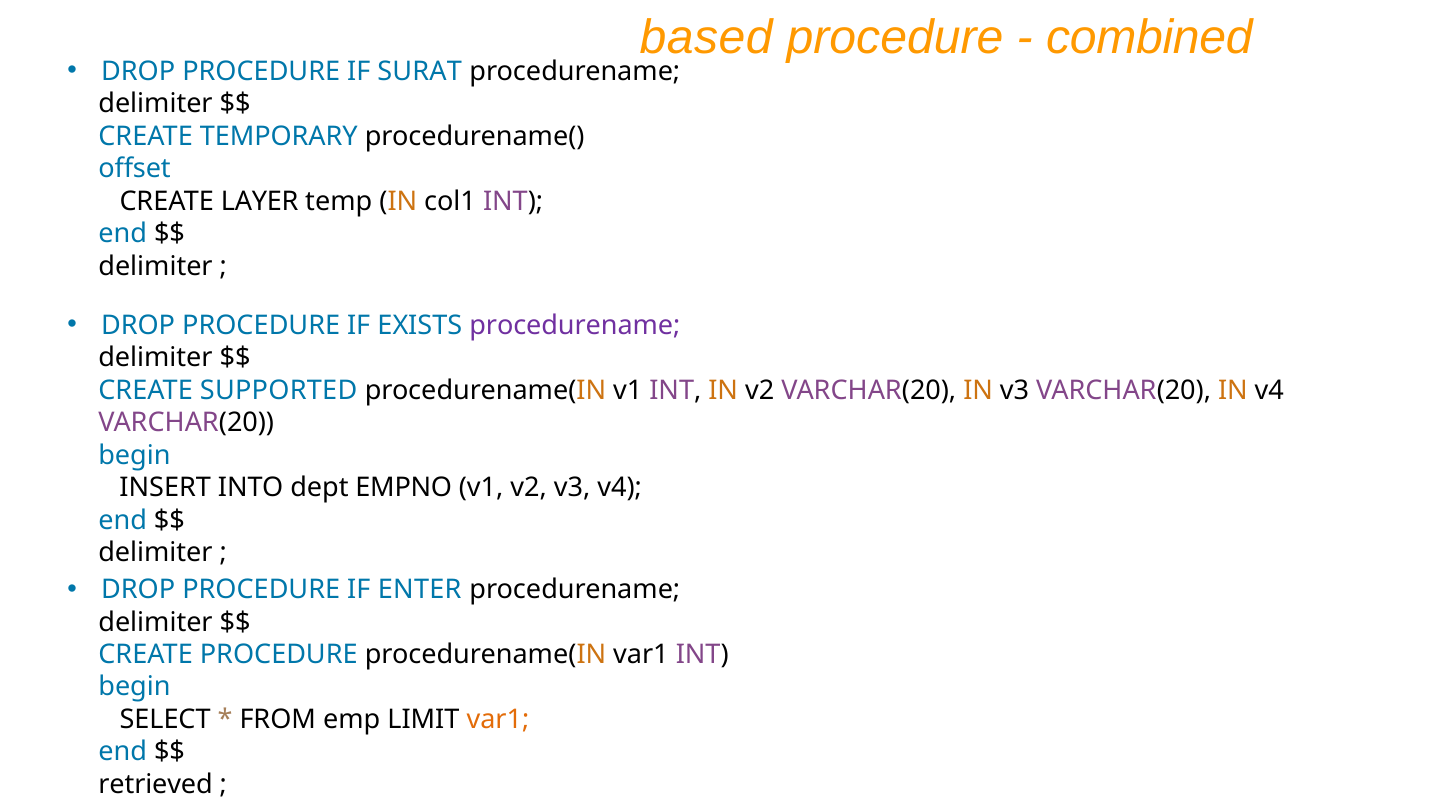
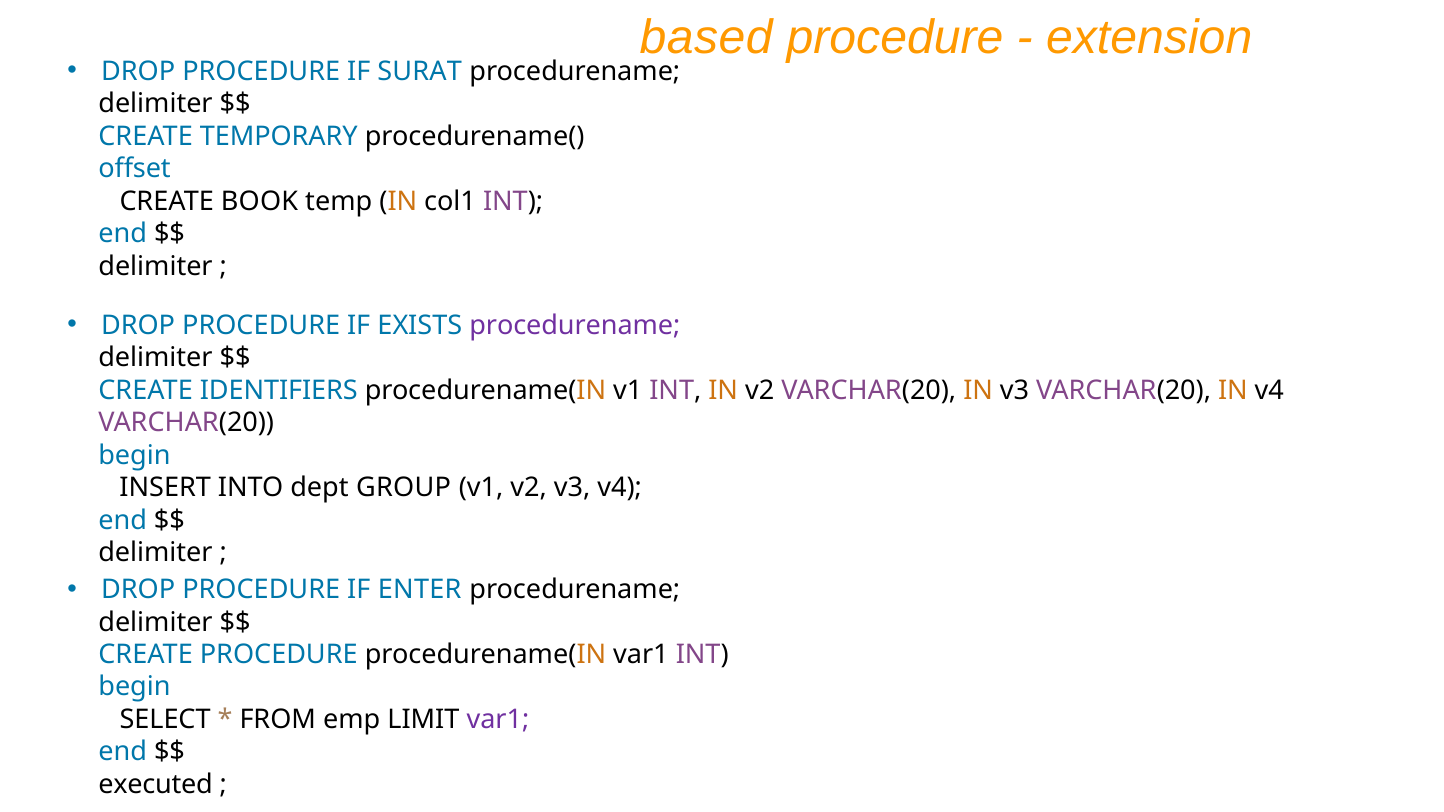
combined: combined -> extension (1149, 38)
LAYER: LAYER -> BOOK (260, 201)
SUPPORTED: SUPPORTED -> IDENTIFIERS (279, 390)
EMPNO: EMPNO -> GROUP (404, 488)
var1 colour: orange -> purple (498, 720)
retrieved: retrieved -> executed (156, 785)
